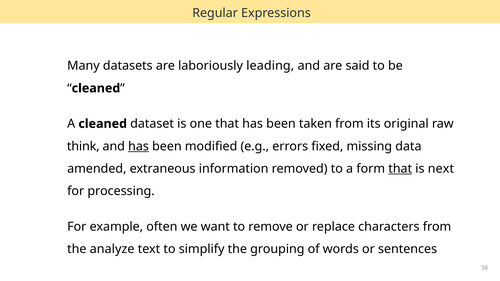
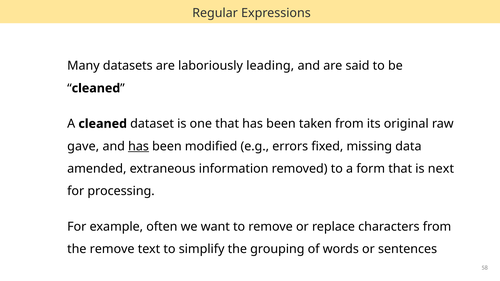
think: think -> gave (83, 146)
that underline: present -> none (400, 169)
the analyze: analyze -> remove (112, 249)
